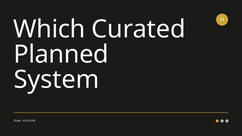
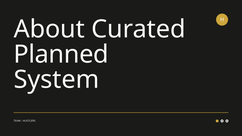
Which: Which -> About (49, 29)
